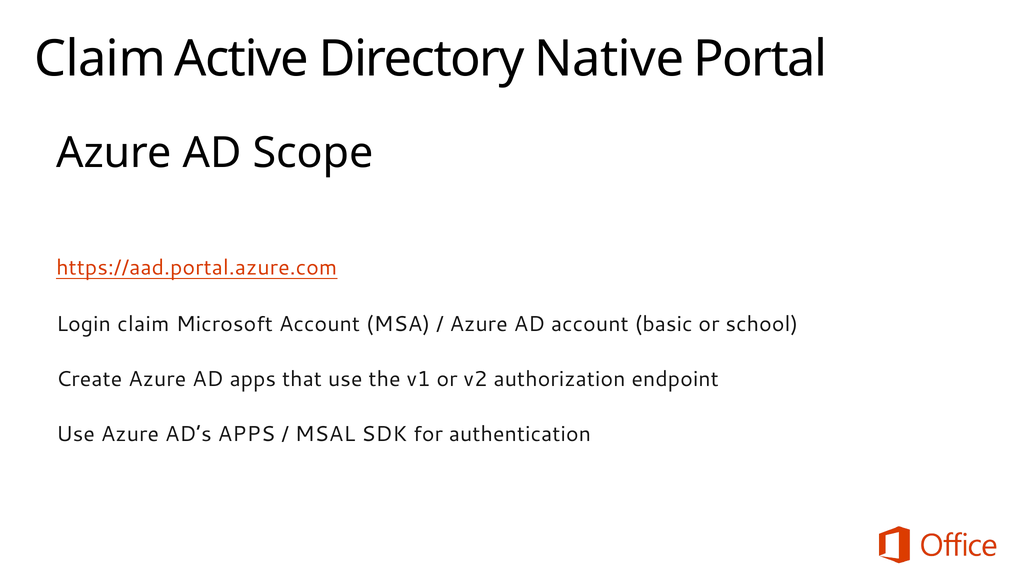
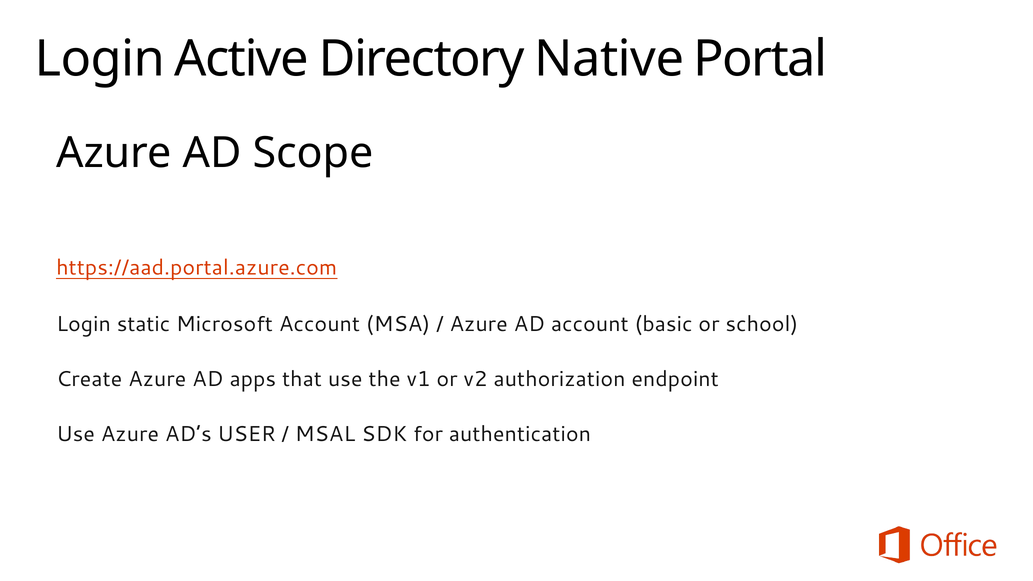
Claim: Claim -> Login (100, 59)
Login claim: claim -> static (143, 324)
AD’s APPS: APPS -> USER (247, 434)
